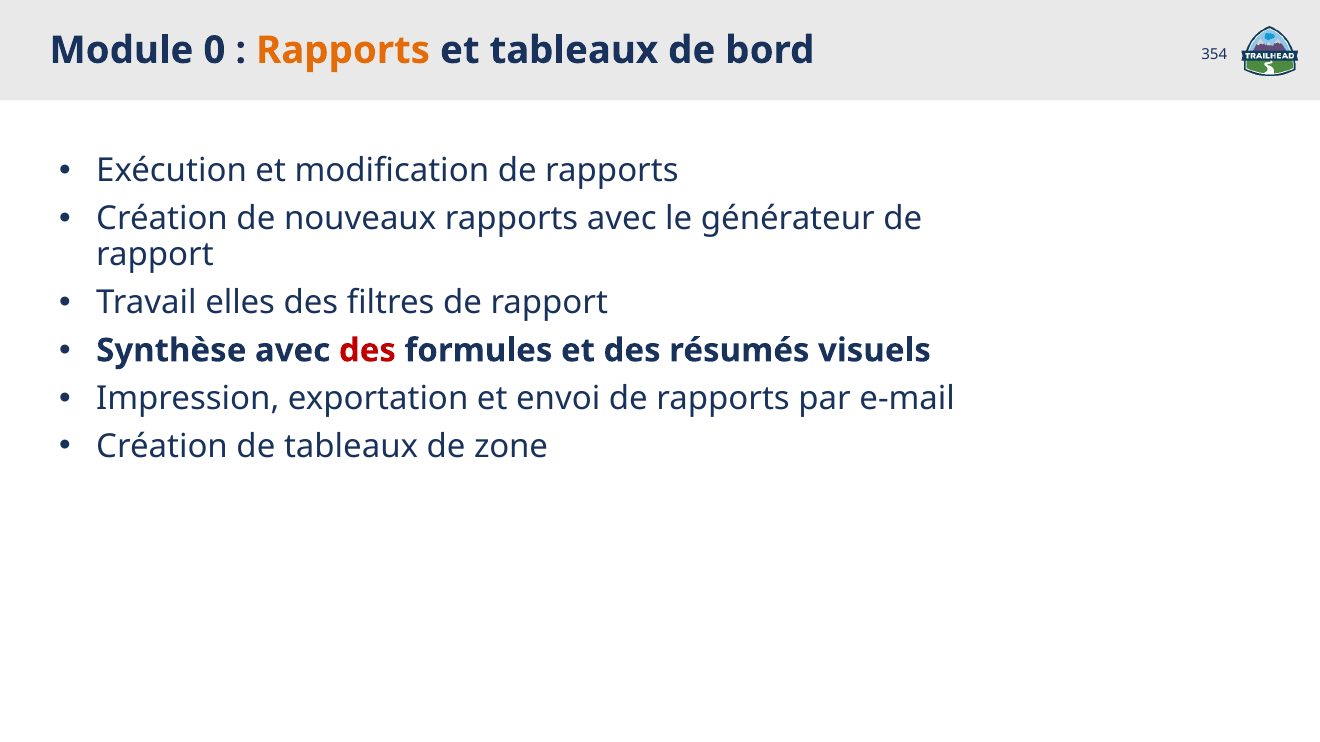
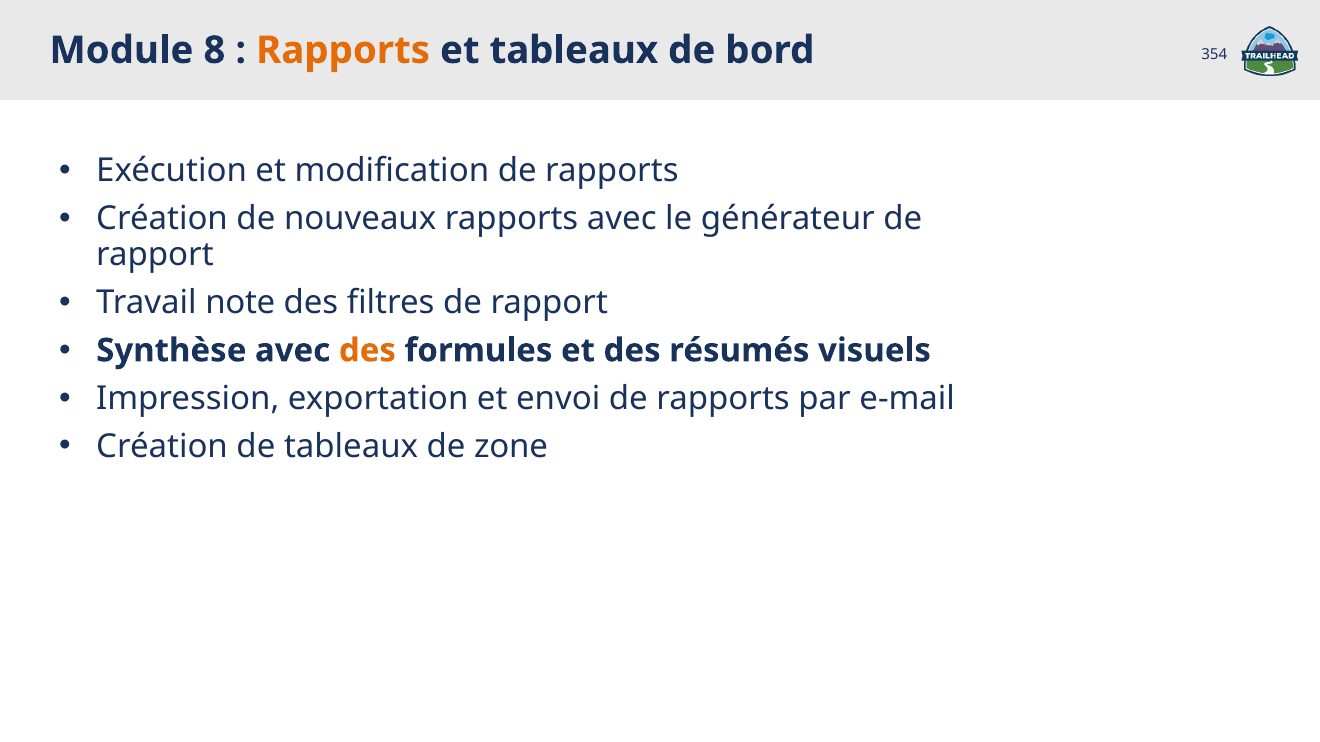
0: 0 -> 8 (214, 50)
elles: elles -> note (240, 303)
des colour: red -> orange (367, 351)
